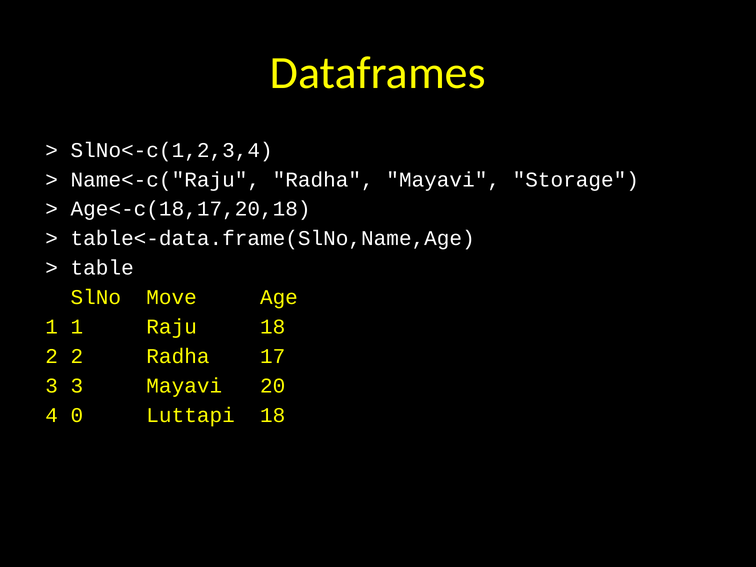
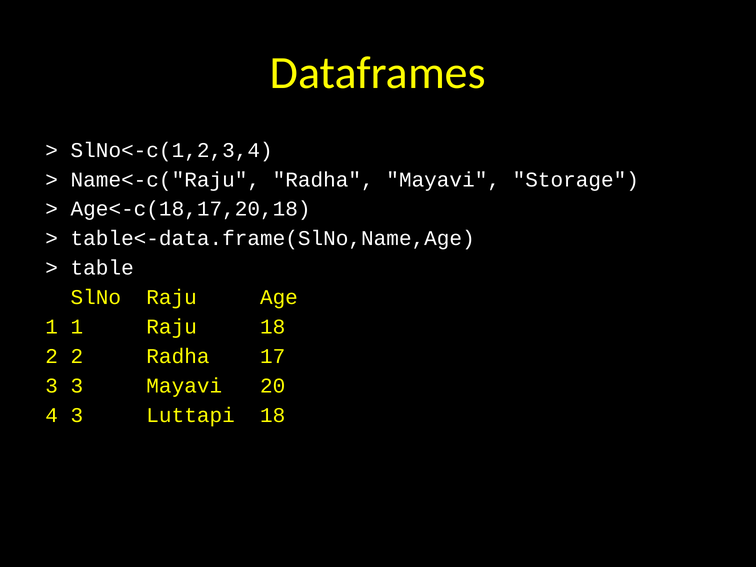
SlNo Move: Move -> Raju (172, 297)
4 0: 0 -> 3 (77, 415)
